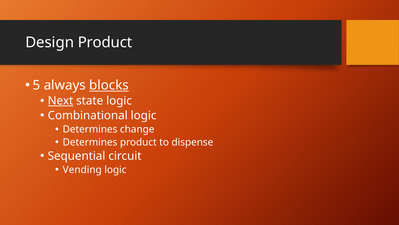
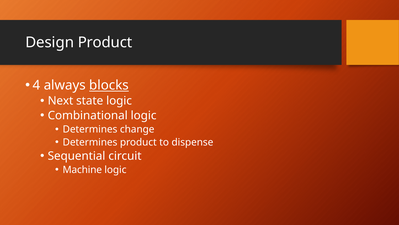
5: 5 -> 4 (37, 85)
Next underline: present -> none (60, 101)
Vending: Vending -> Machine (82, 169)
